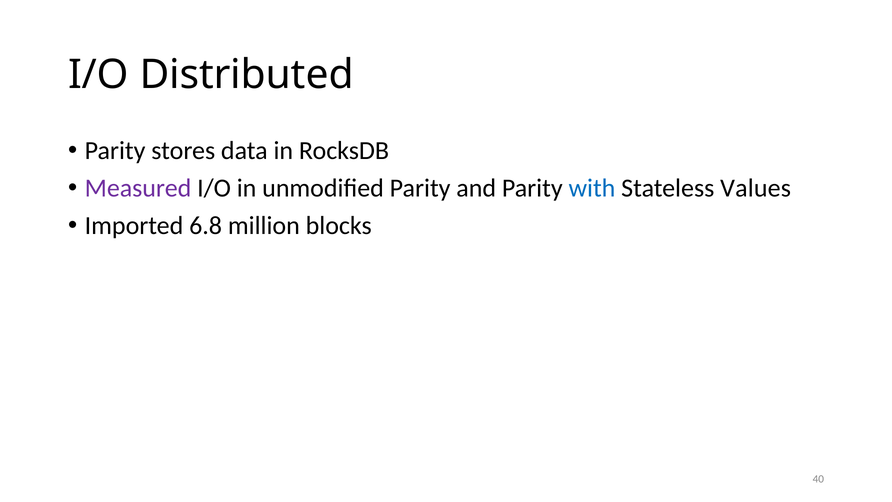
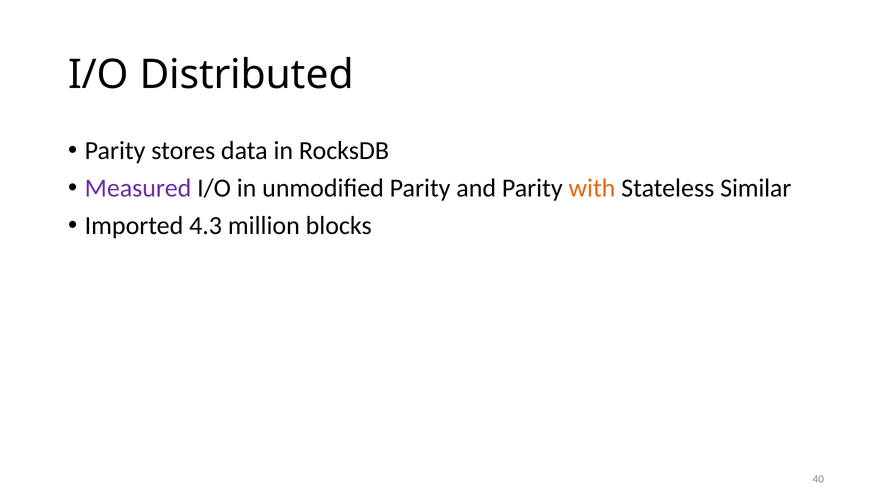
with colour: blue -> orange (592, 188)
Values: Values -> Similar (756, 188)
6.8: 6.8 -> 4.3 (206, 226)
